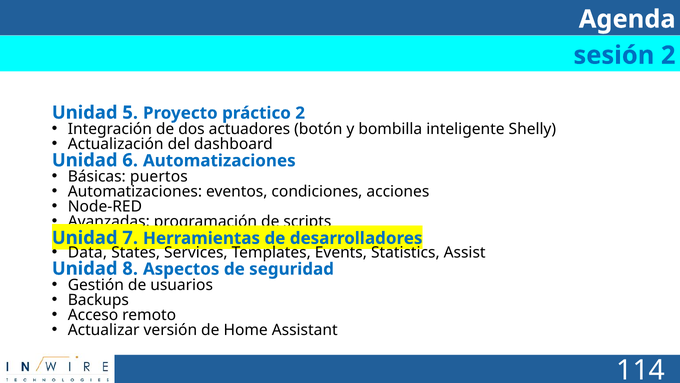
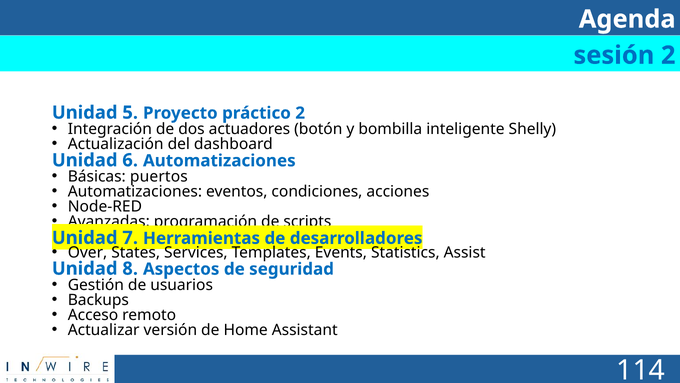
Data: Data -> Over (88, 252)
